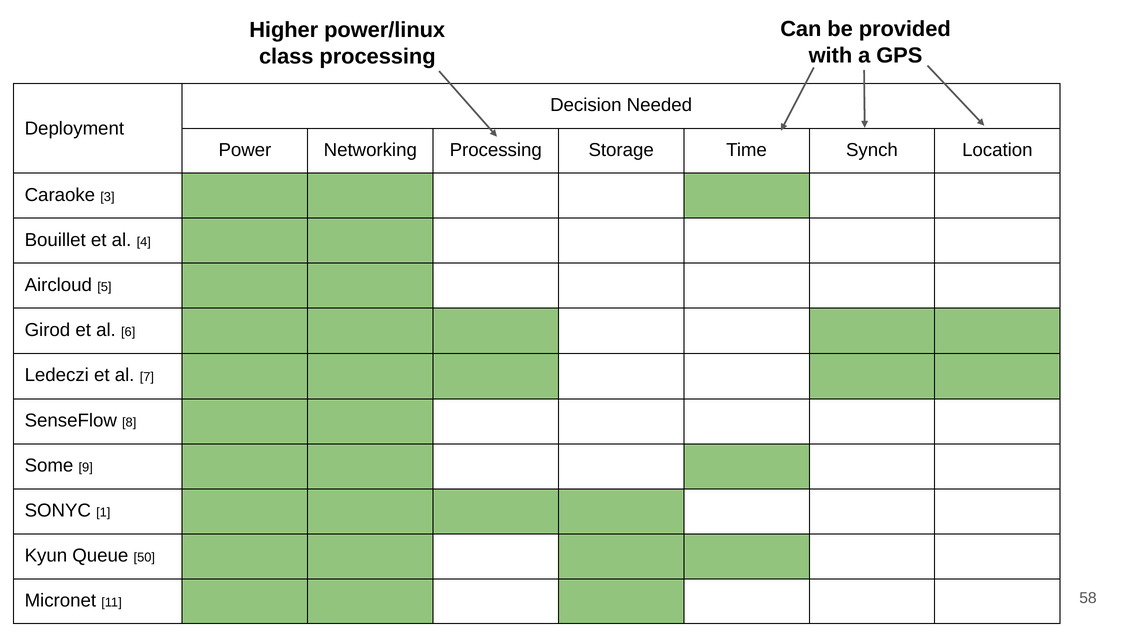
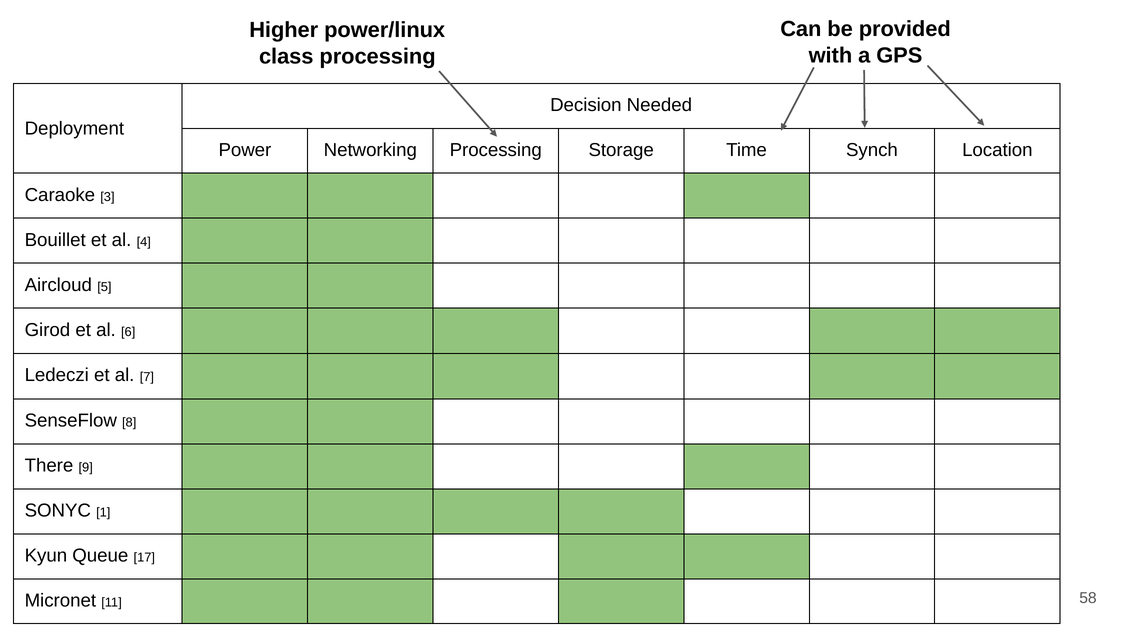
Some: Some -> There (49, 465)
50: 50 -> 17 (144, 557)
